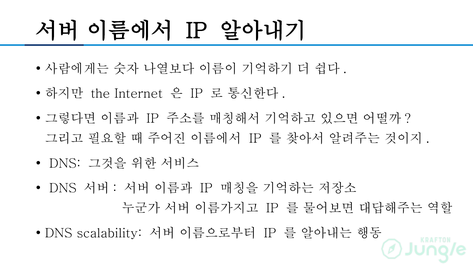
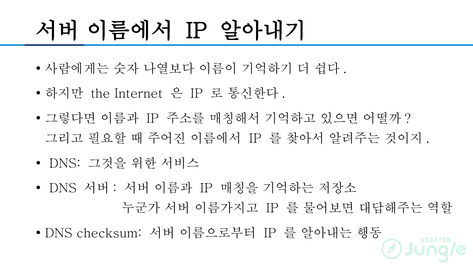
scalability: scalability -> checksum (109, 233)
